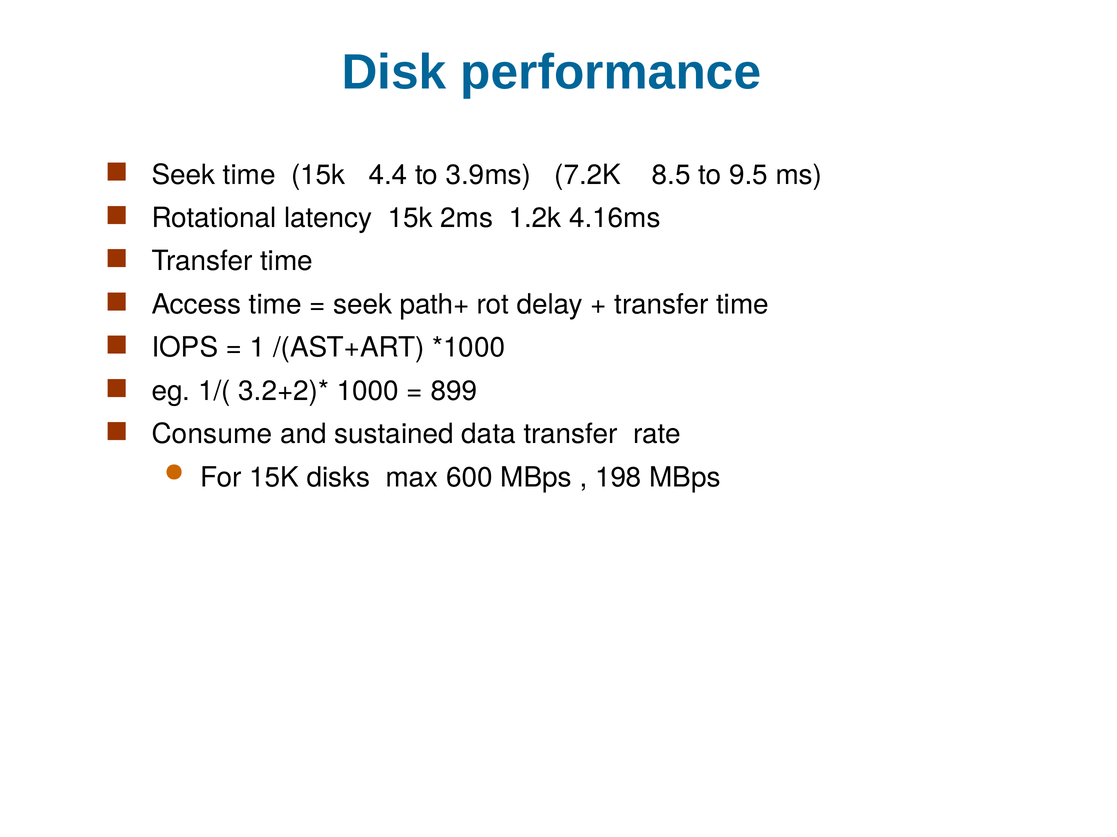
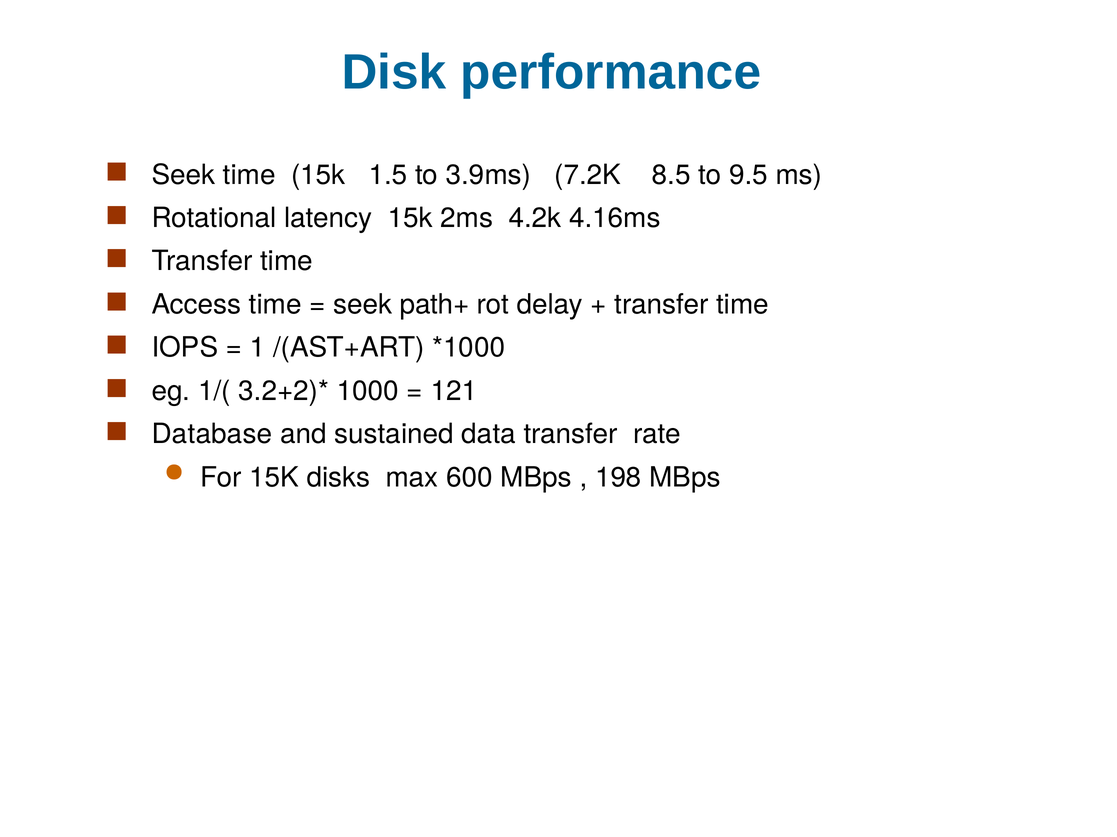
4.4: 4.4 -> 1.5 (388, 175)
1.2k: 1.2k -> 4.2k (535, 218)
899: 899 -> 121 (454, 391)
Consume: Consume -> Database (212, 435)
